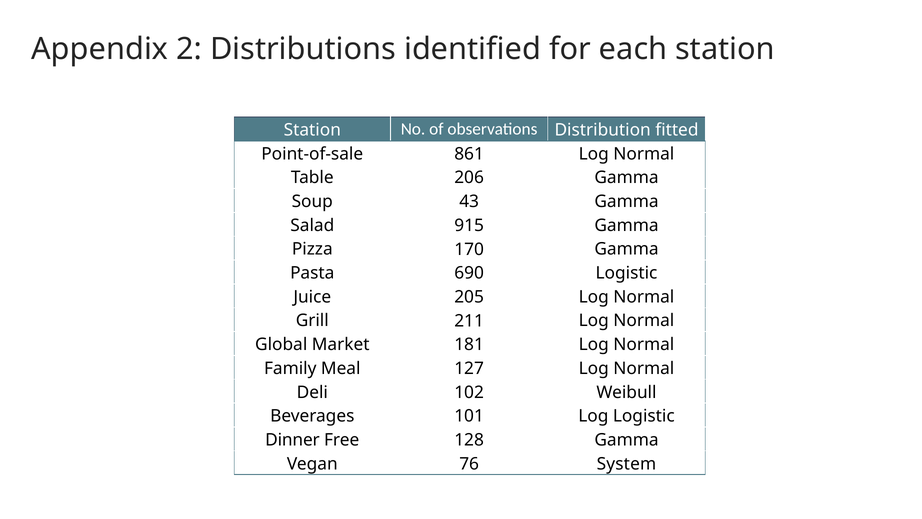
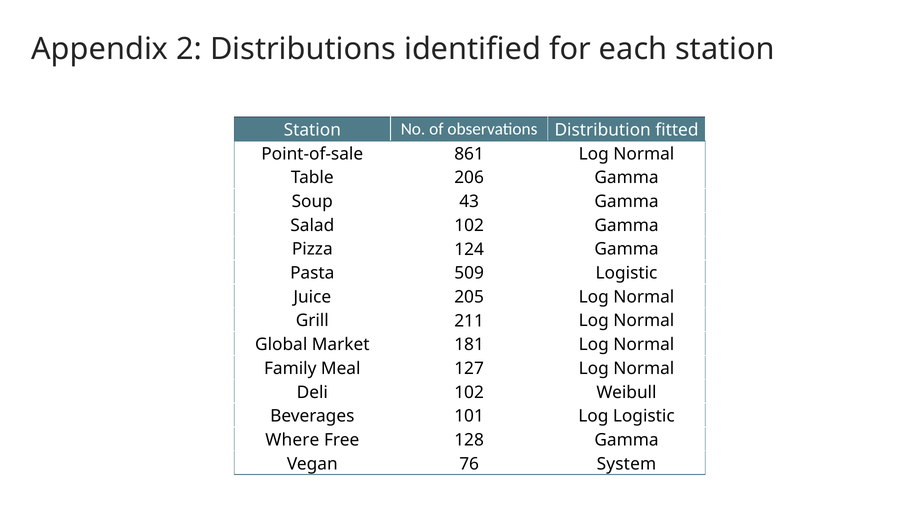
Salad 915: 915 -> 102 (469, 225)
170: 170 -> 124 (469, 249)
690: 690 -> 509 (469, 273)
Dinner: Dinner -> Where (292, 440)
